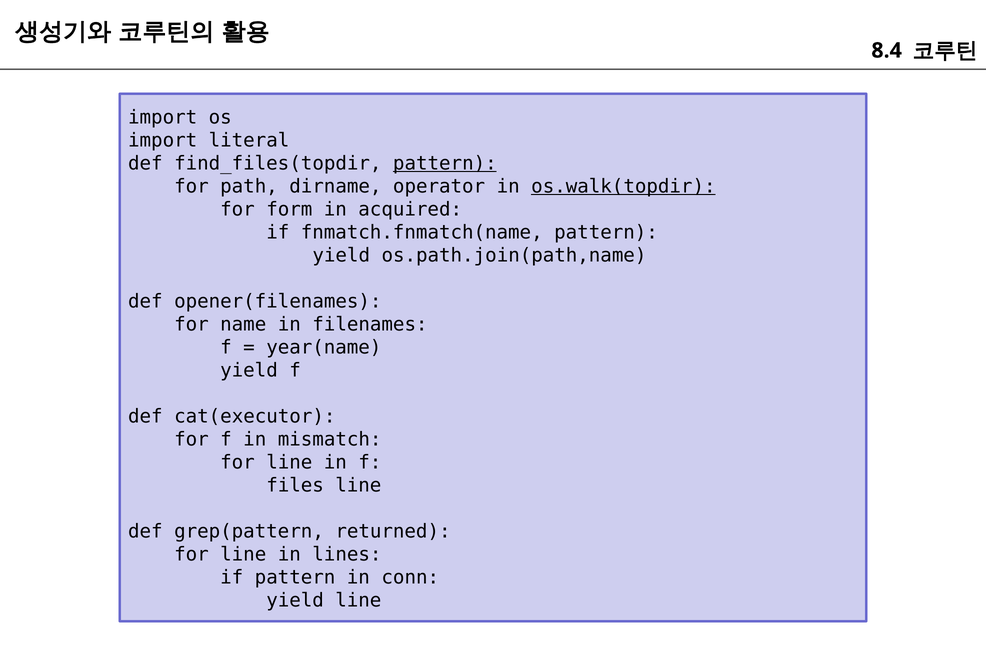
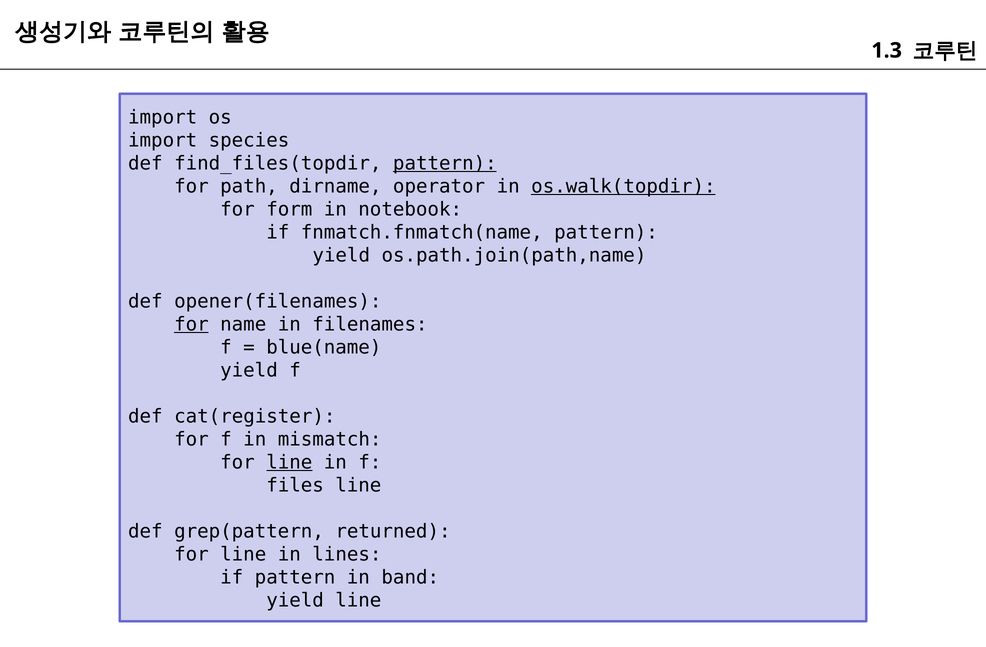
8.4: 8.4 -> 1.3 (887, 51)
literal: literal -> species (249, 141)
acquired: acquired -> notebook (410, 210)
for underline: none -> present (191, 325)
year(name: year(name -> blue(name (324, 348)
cat(executor: cat(executor -> cat(register (255, 417)
line underline: none -> present (289, 463)
conn: conn -> band (410, 578)
